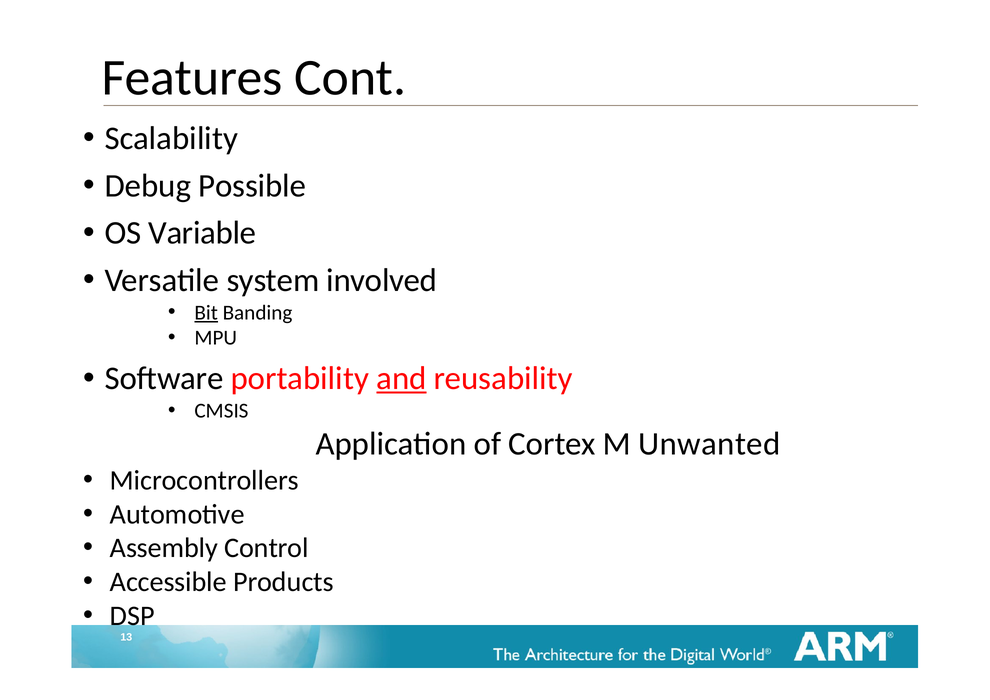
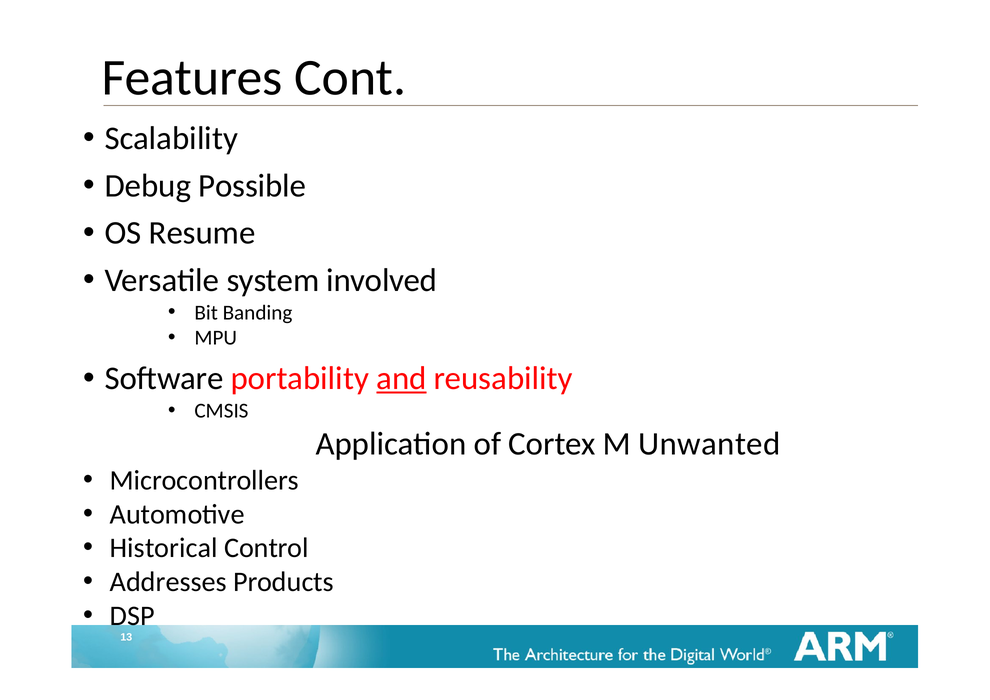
Variable: Variable -> Resume (202, 233)
Bit underline: present -> none (206, 312)
Assembly: Assembly -> Historical (164, 548)
Accessible: Accessible -> Addresses (168, 582)
